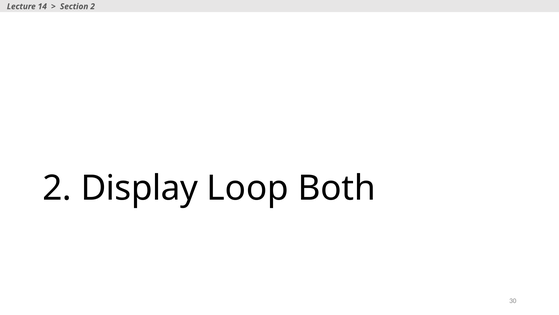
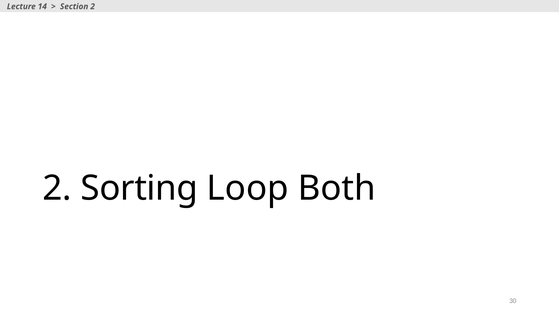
Display: Display -> Sorting (139, 188)
